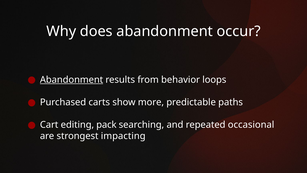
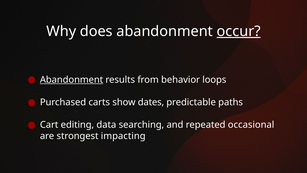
occur underline: none -> present (239, 31)
more: more -> dates (151, 102)
pack: pack -> data (106, 125)
